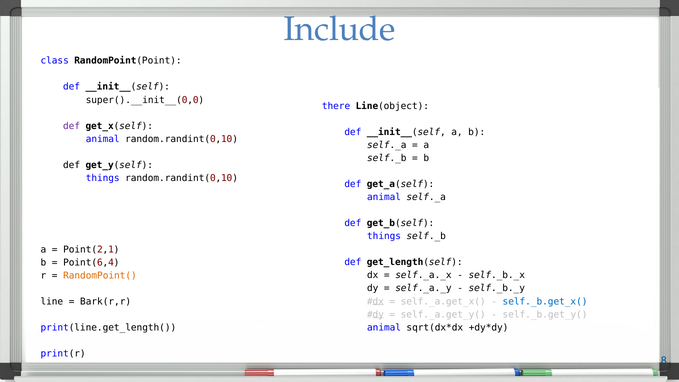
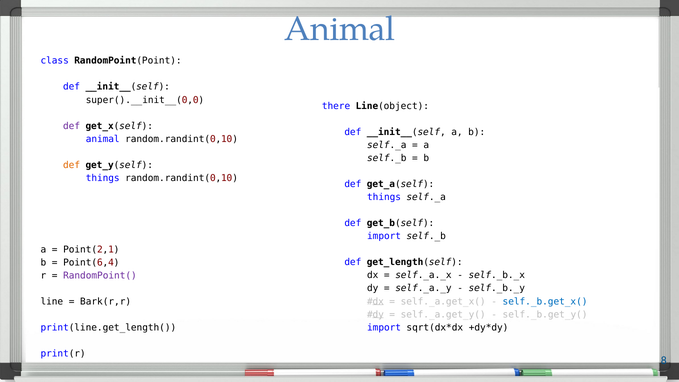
Include: Include -> Animal (340, 29)
def colour: black -> orange (72, 165)
animal: animal -> things (384, 197)
things: things -> import (384, 236)
RandomPoint( colour: orange -> purple (100, 275)
animal: animal -> import (384, 327)
